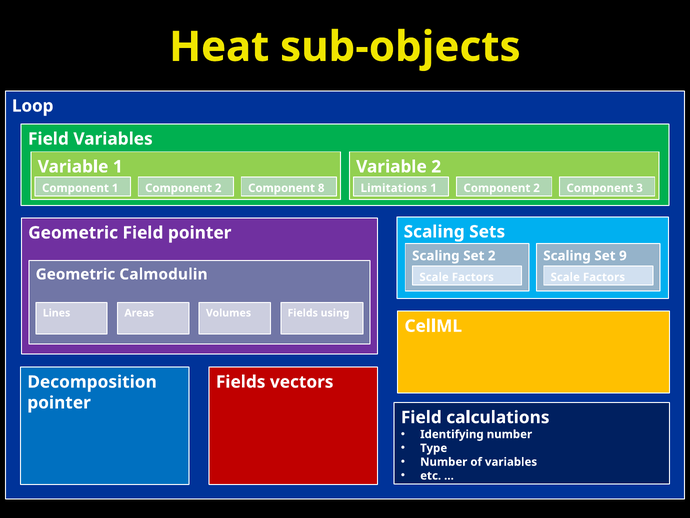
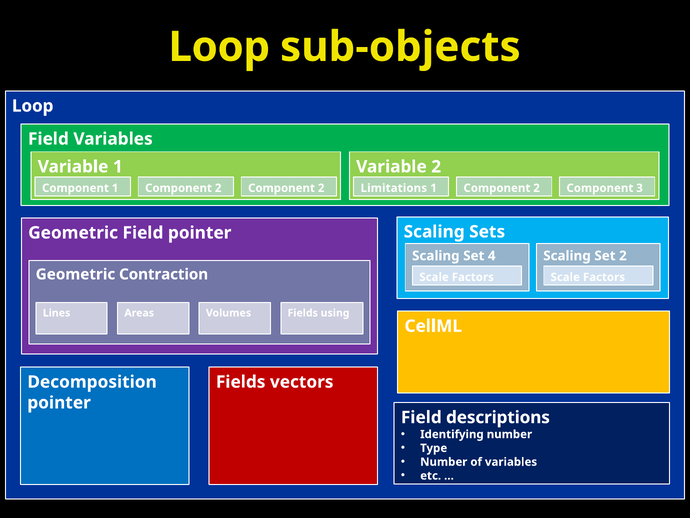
Heat: Heat -> Loop (219, 47)
8: 8 -> 2 (321, 188)
Set 2: 2 -> 4 (492, 256)
Set 9: 9 -> 2 (623, 256)
Calmodulin: Calmodulin -> Contraction (164, 274)
calculations: calculations -> descriptions (498, 417)
